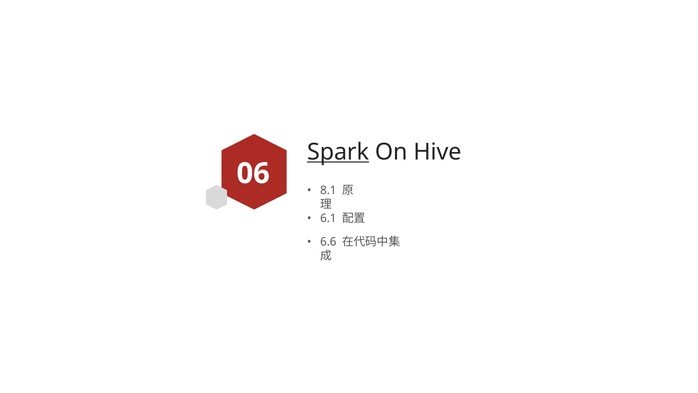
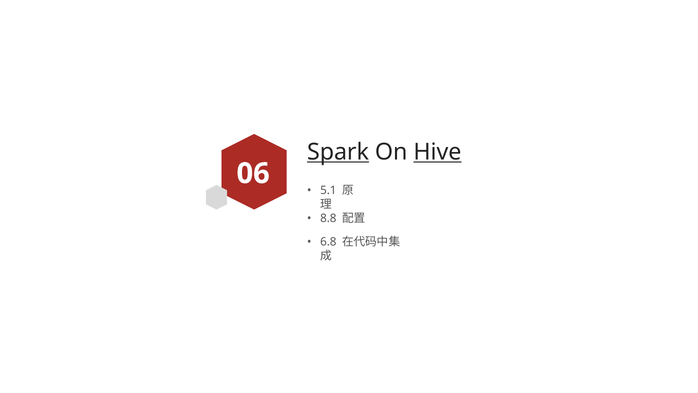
Hive underline: none -> present (437, 152)
8.1: 8.1 -> 5.1 (328, 190)
6.1: 6.1 -> 8.8 (328, 218)
6.6: 6.6 -> 6.8 (328, 242)
